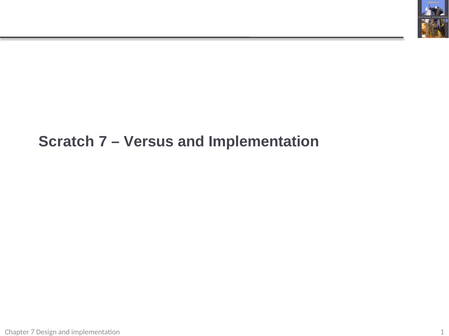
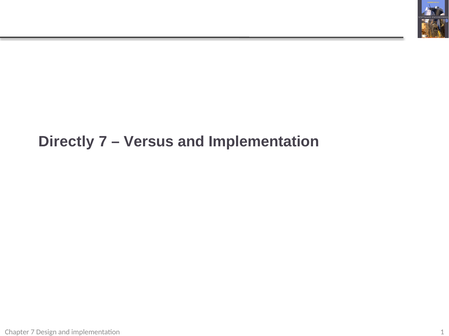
Scratch: Scratch -> Directly (66, 142)
